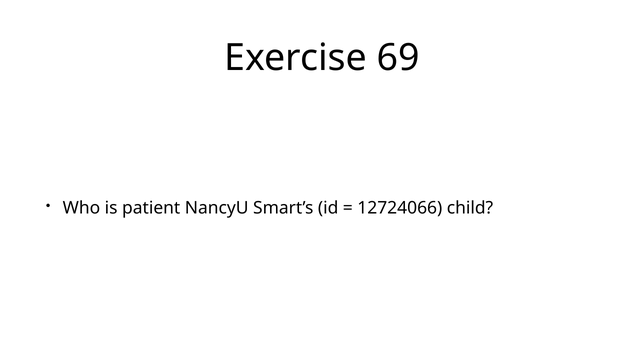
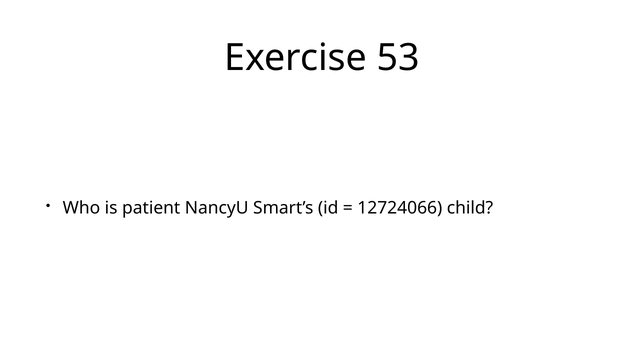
69: 69 -> 53 (398, 58)
